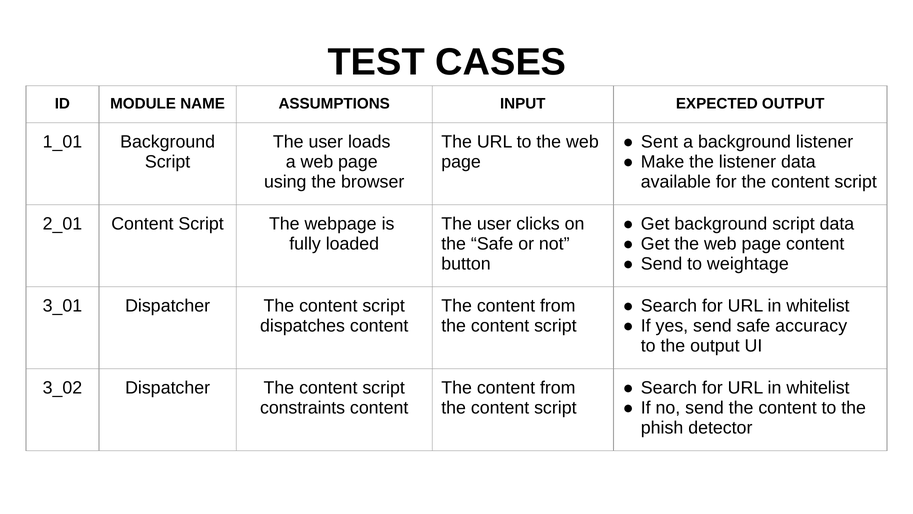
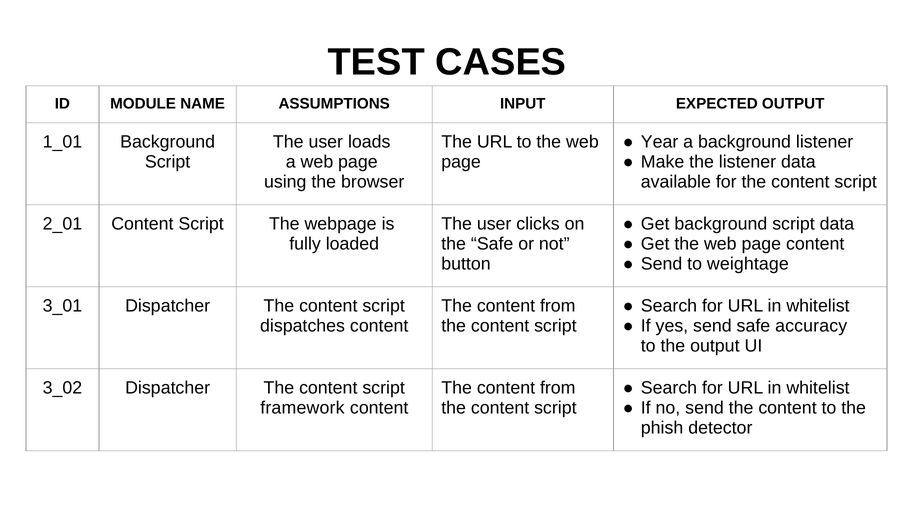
Sent: Sent -> Year (660, 142)
constraints: constraints -> framework (302, 408)
